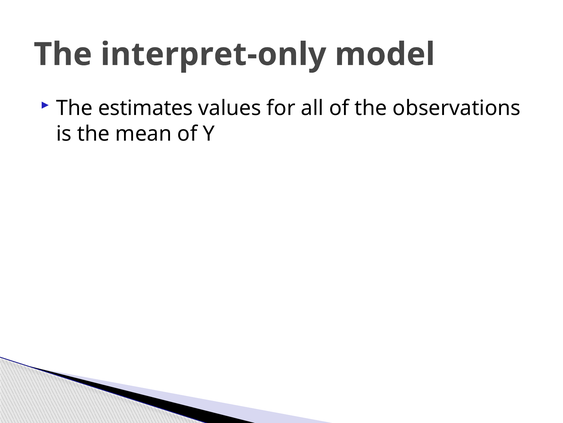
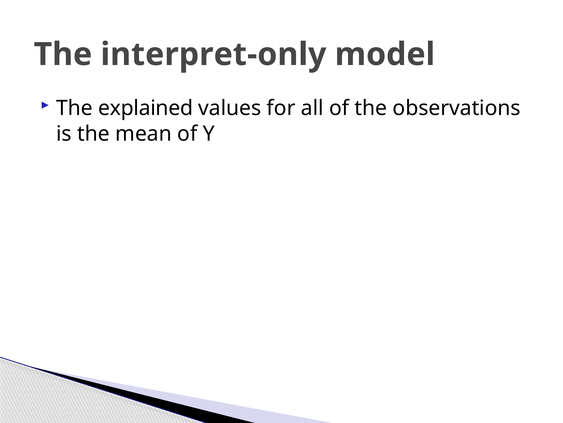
estimates: estimates -> explained (146, 108)
